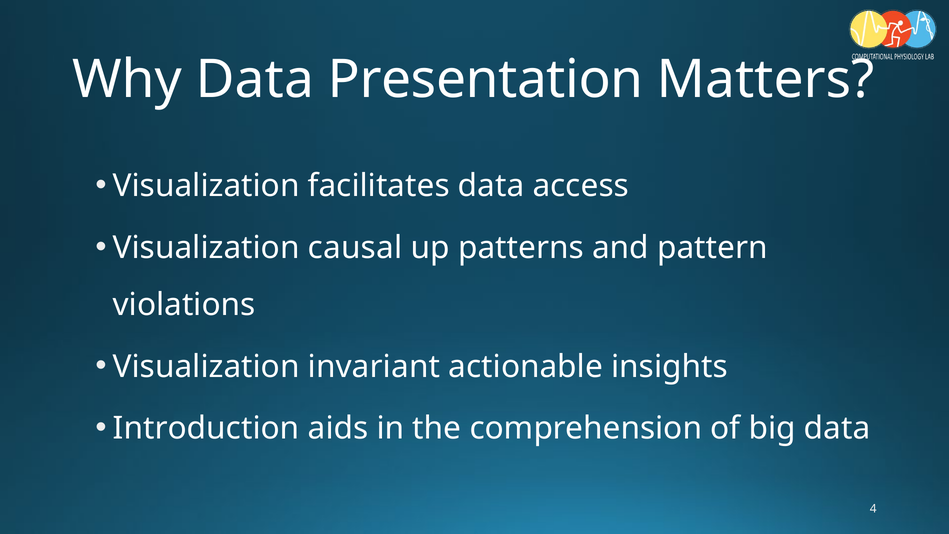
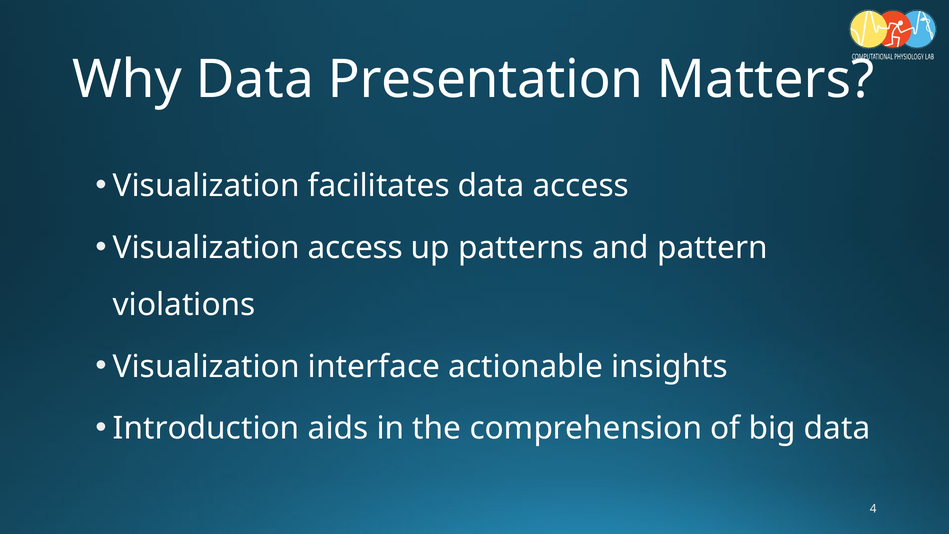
Visualization causal: causal -> access (355, 248)
invariant: invariant -> interface (374, 367)
